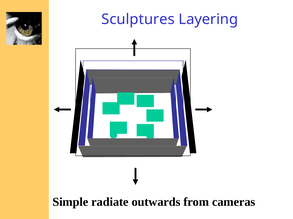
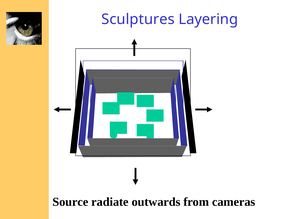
Simple: Simple -> Source (70, 203)
